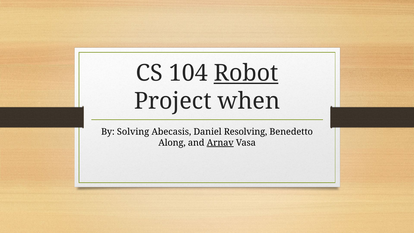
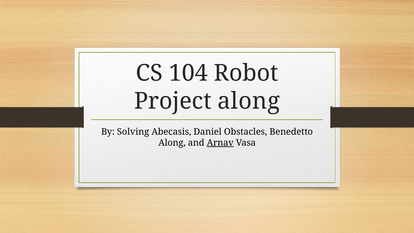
Robot underline: present -> none (246, 73)
Project when: when -> along (249, 101)
Resolving: Resolving -> Obstacles (246, 132)
